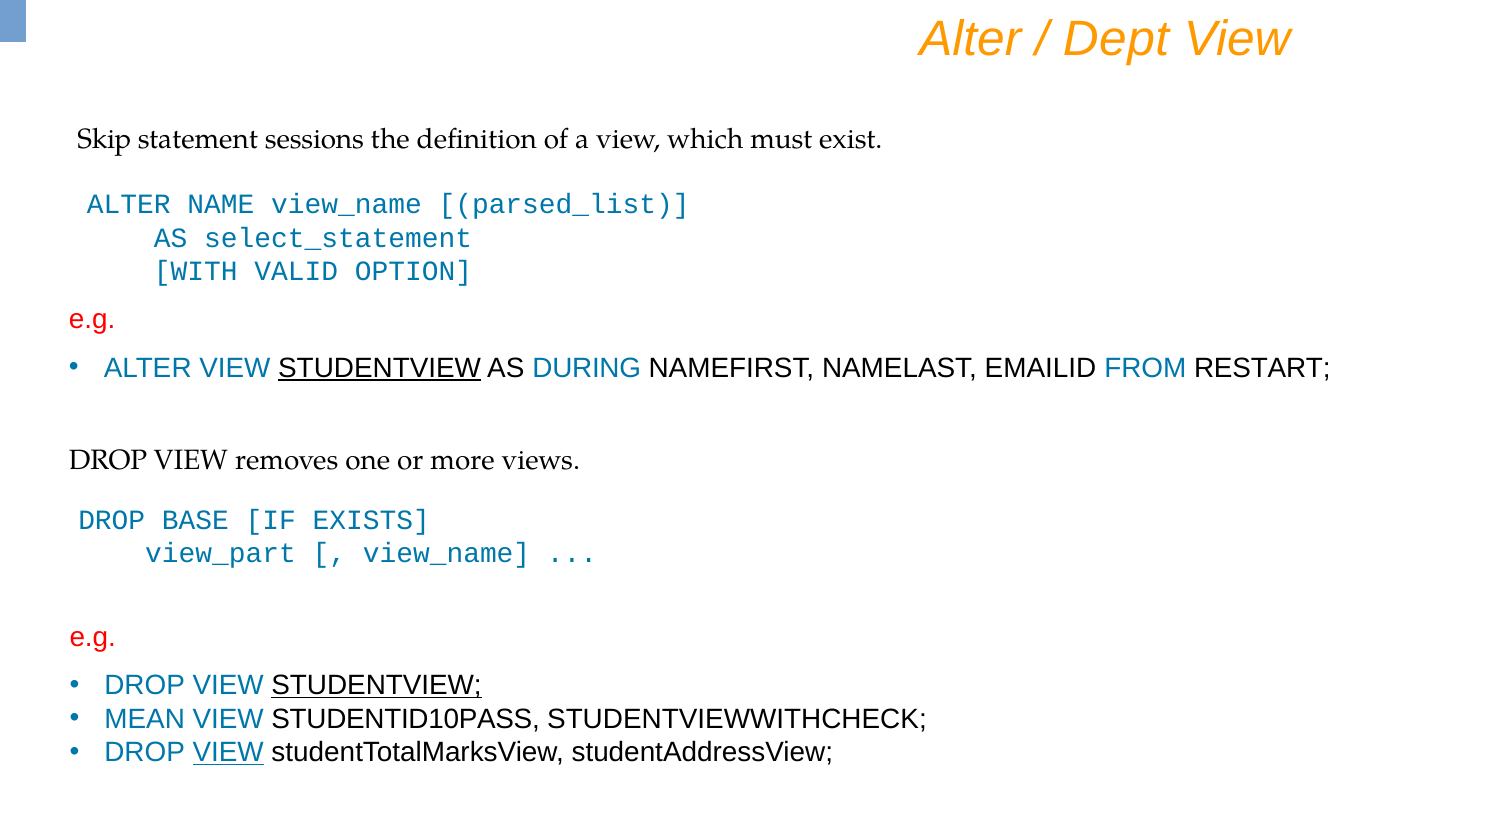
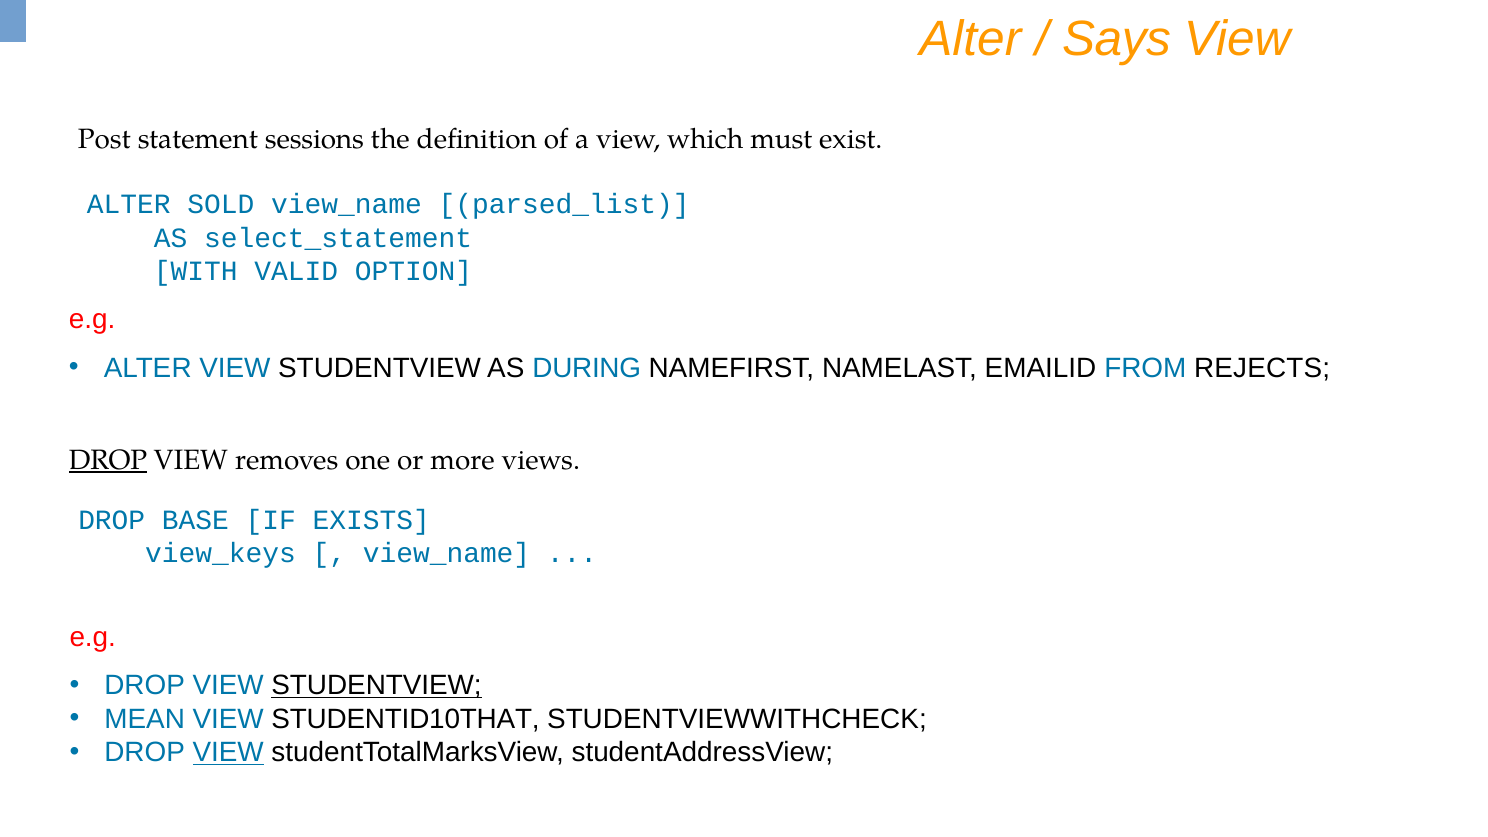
Dept: Dept -> Says (1117, 39)
Skip: Skip -> Post (104, 139)
NAME: NAME -> SOLD (221, 205)
STUDENTVIEW underline: present -> none (380, 368)
RESTART: RESTART -> REJECTS (1262, 368)
DROP underline: none -> present (108, 460)
view_part: view_part -> view_keys (221, 554)
STUDENTID10PASS: STUDENTID10PASS -> STUDENTID10THAT (406, 719)
